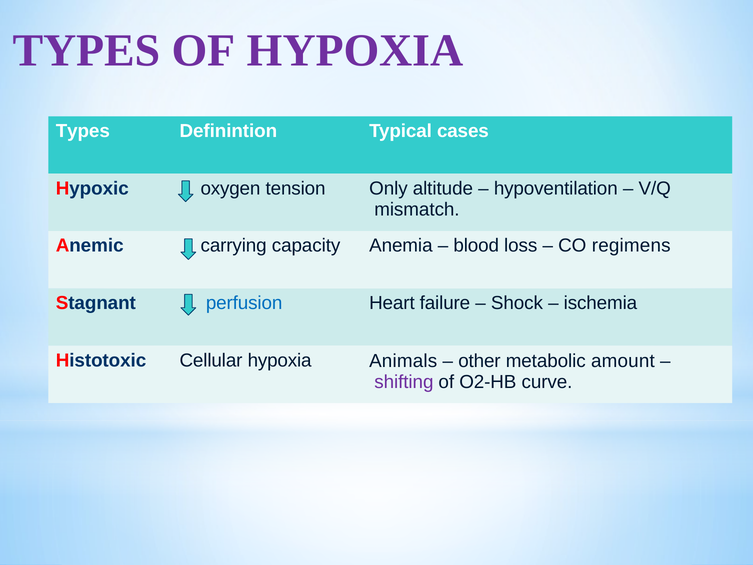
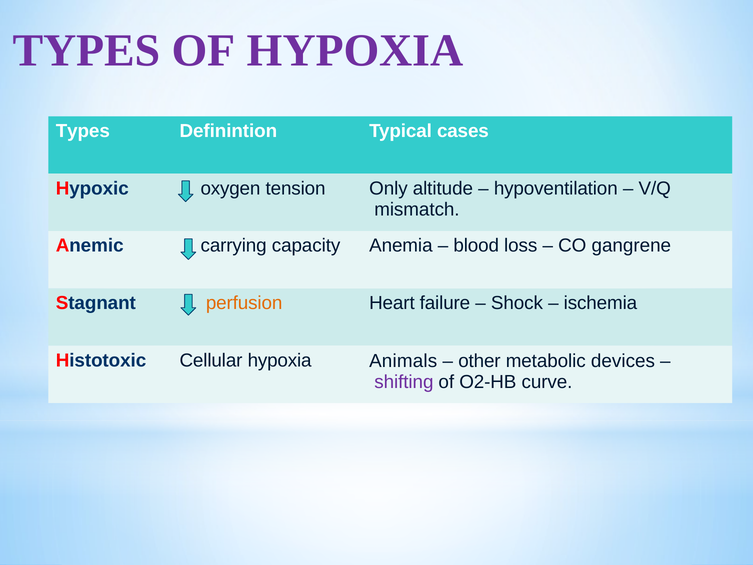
regimens: regimens -> gangrene (631, 246)
perfusion colour: blue -> orange (244, 303)
amount: amount -> devices (623, 361)
